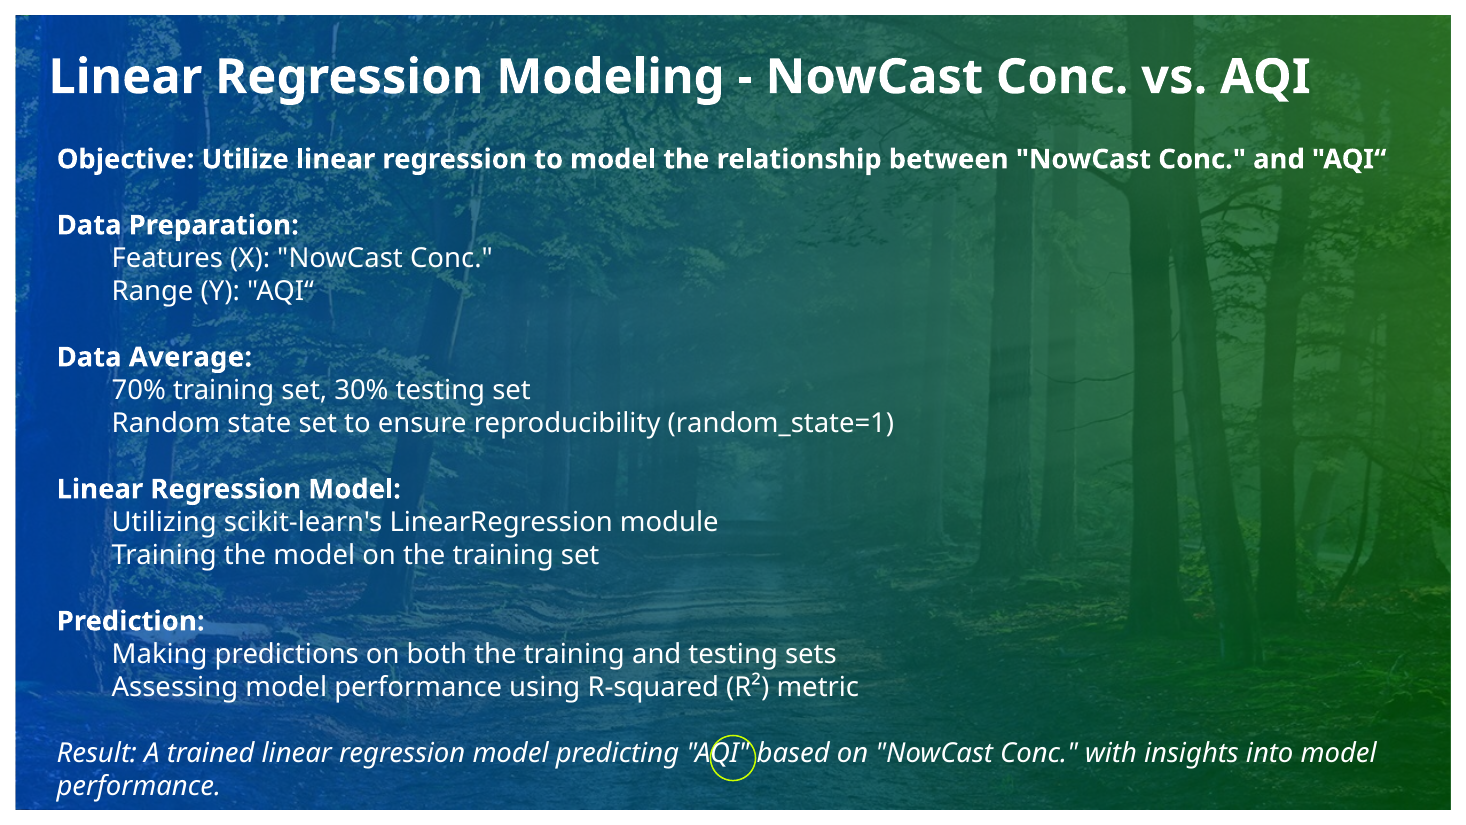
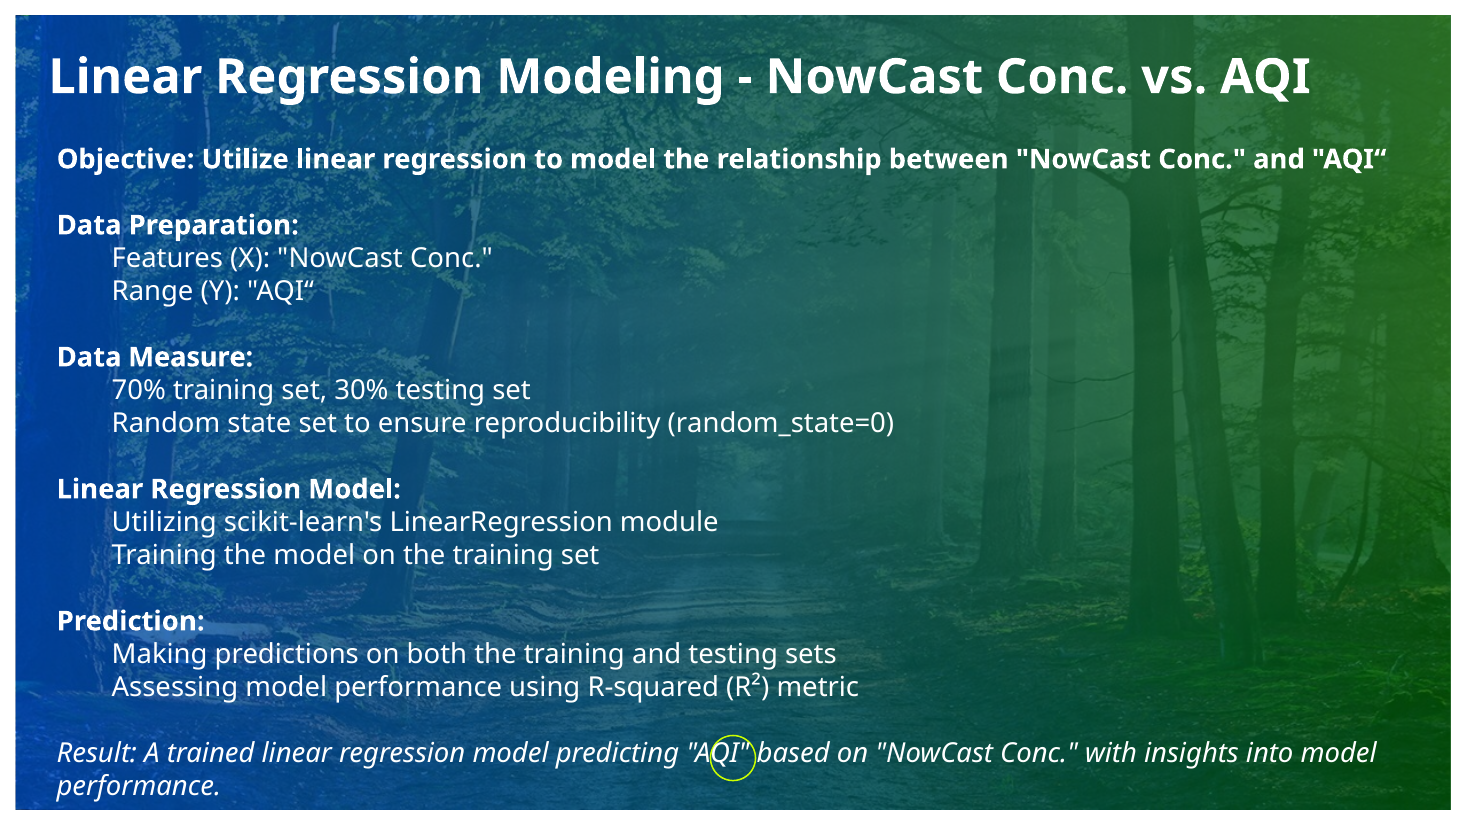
Average: Average -> Measure (191, 357)
random_state=1: random_state=1 -> random_state=0 (781, 423)
